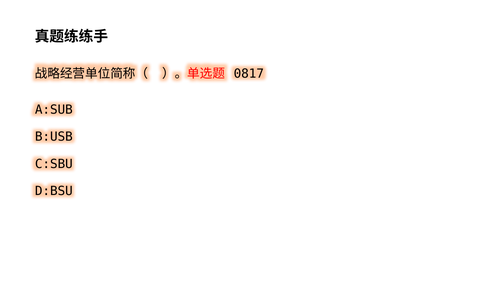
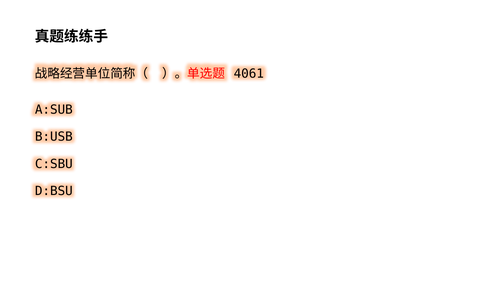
0817: 0817 -> 4061 (249, 74)
